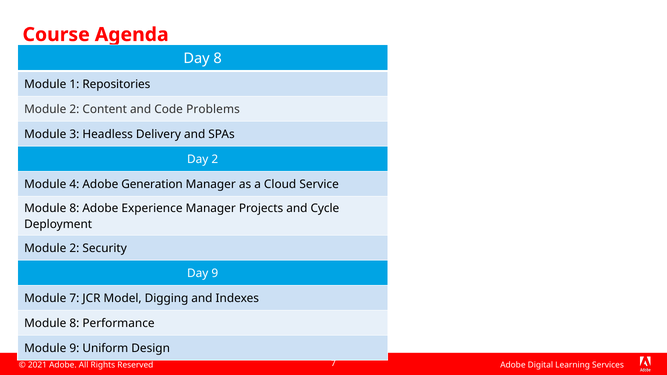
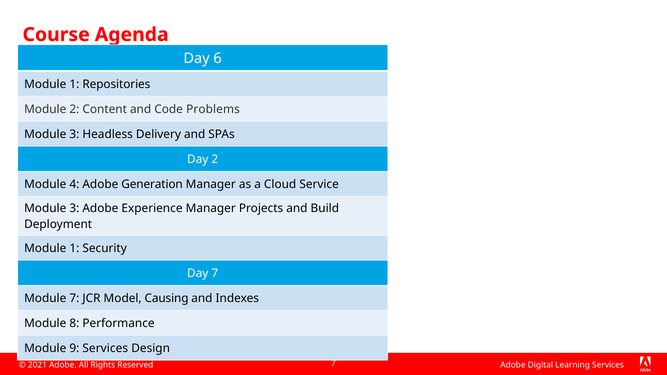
Day 8: 8 -> 6 (218, 59)
8: 8 -> 3 (74, 208)
Cycle: Cycle -> Build (325, 208)
2: 2 -> 1 (74, 248)
Day 9: 9 -> 7 (215, 273)
Digging: Digging -> Causing (167, 298)
9 Uniform: Uniform -> Services (105, 349)
